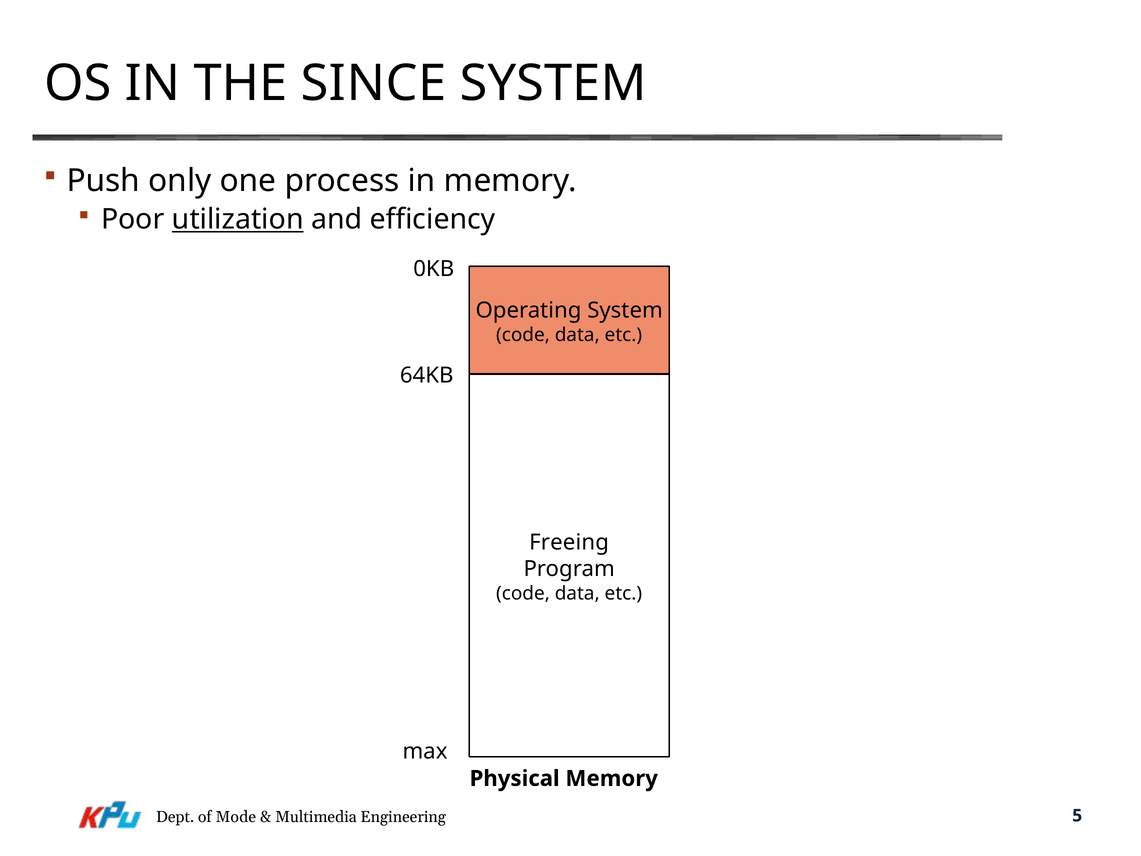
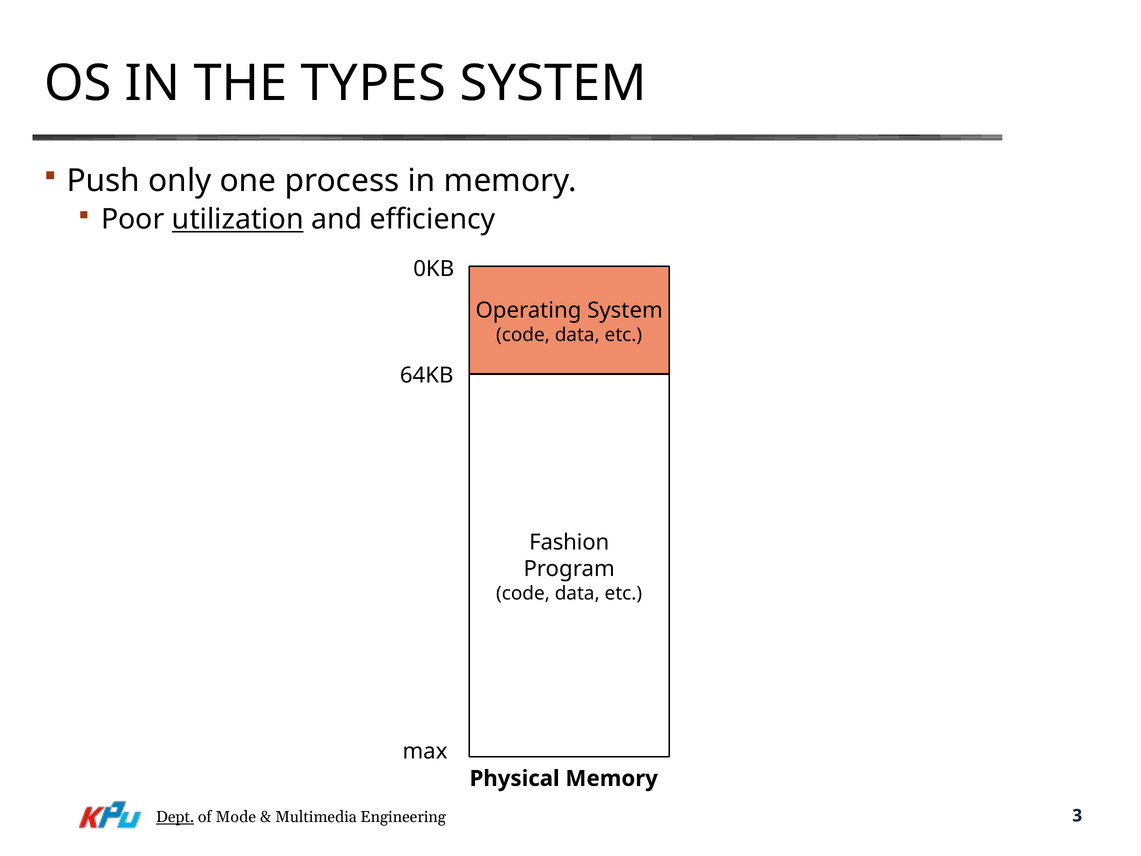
SINCE: SINCE -> TYPES (373, 83)
Freeing: Freeing -> Fashion (569, 542)
Dept underline: none -> present (175, 817)
5: 5 -> 3 (1077, 815)
